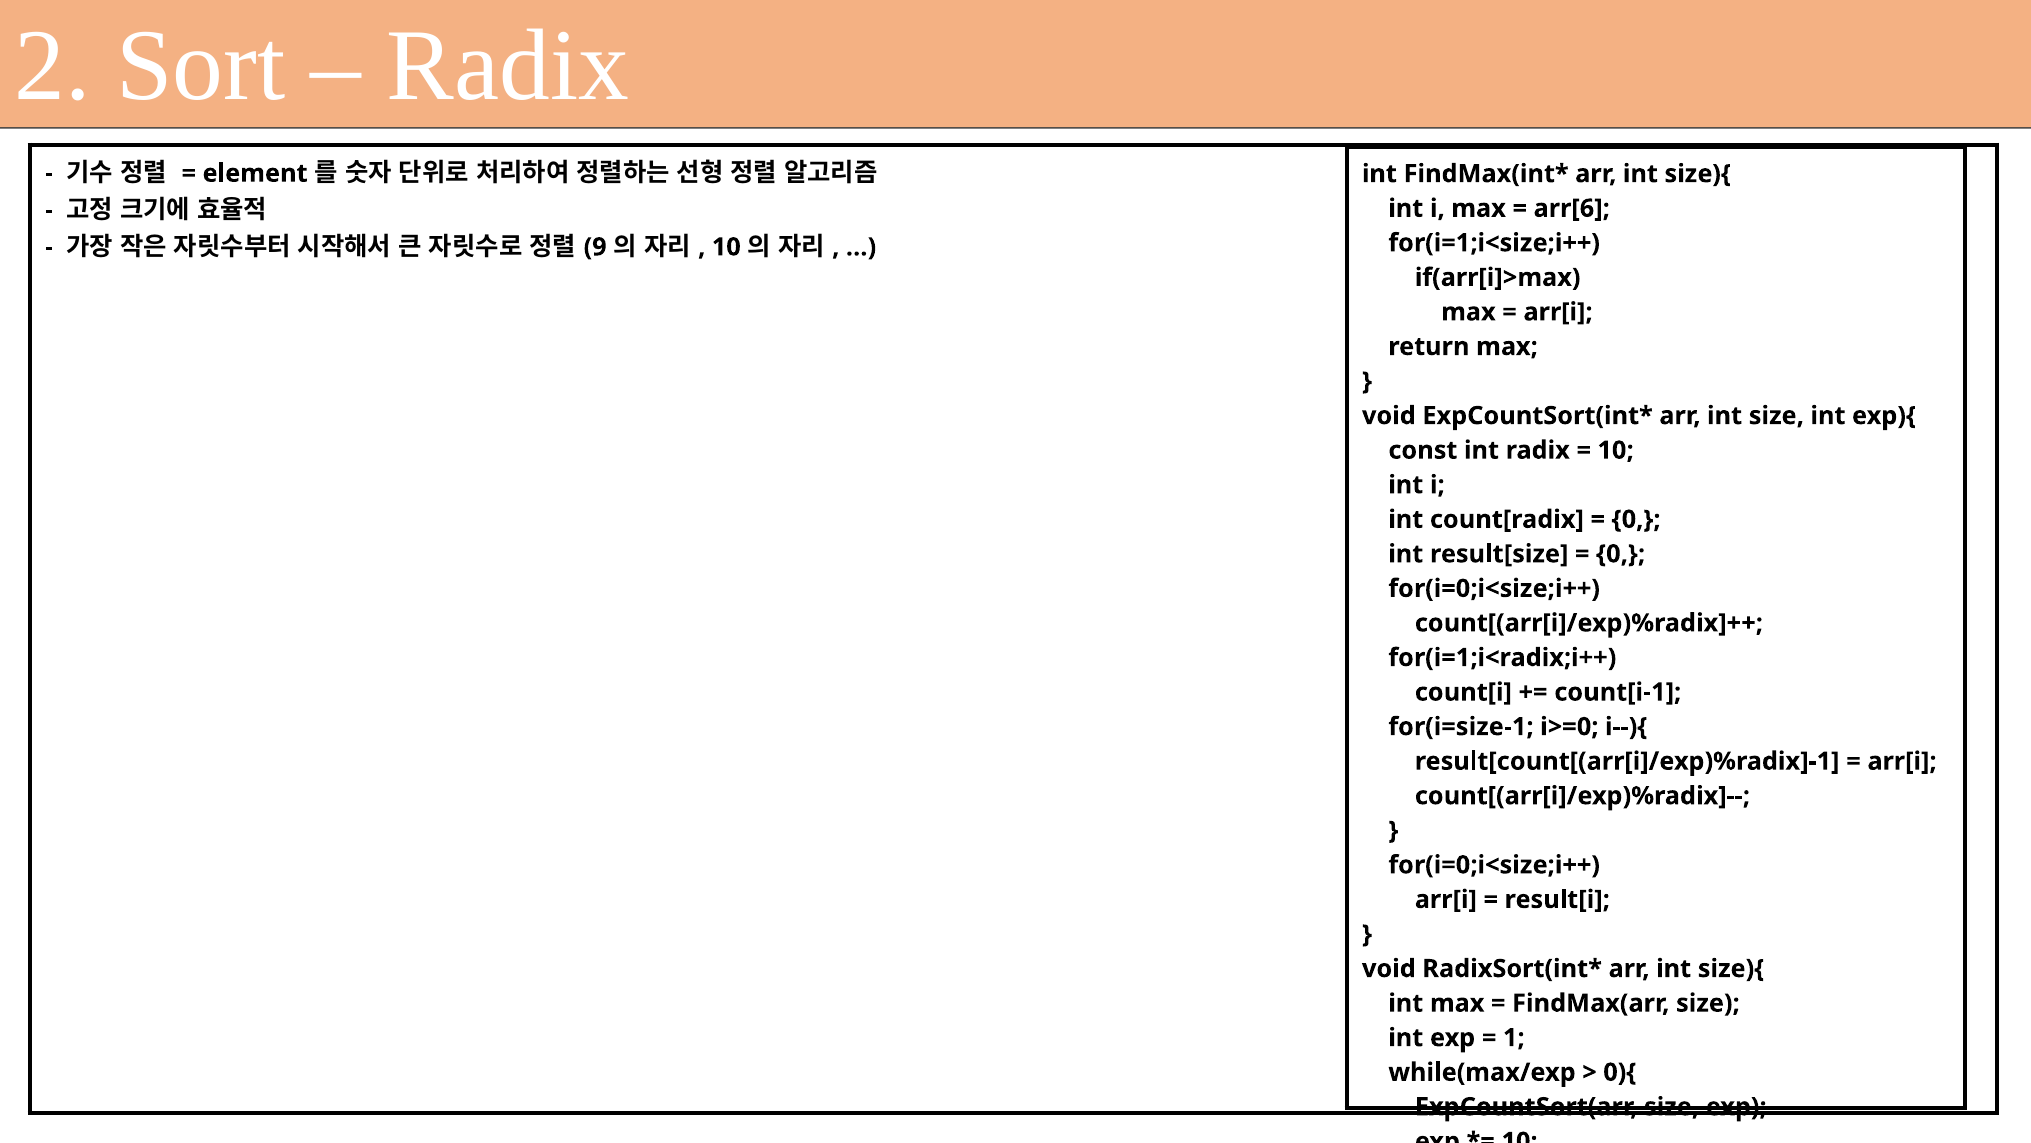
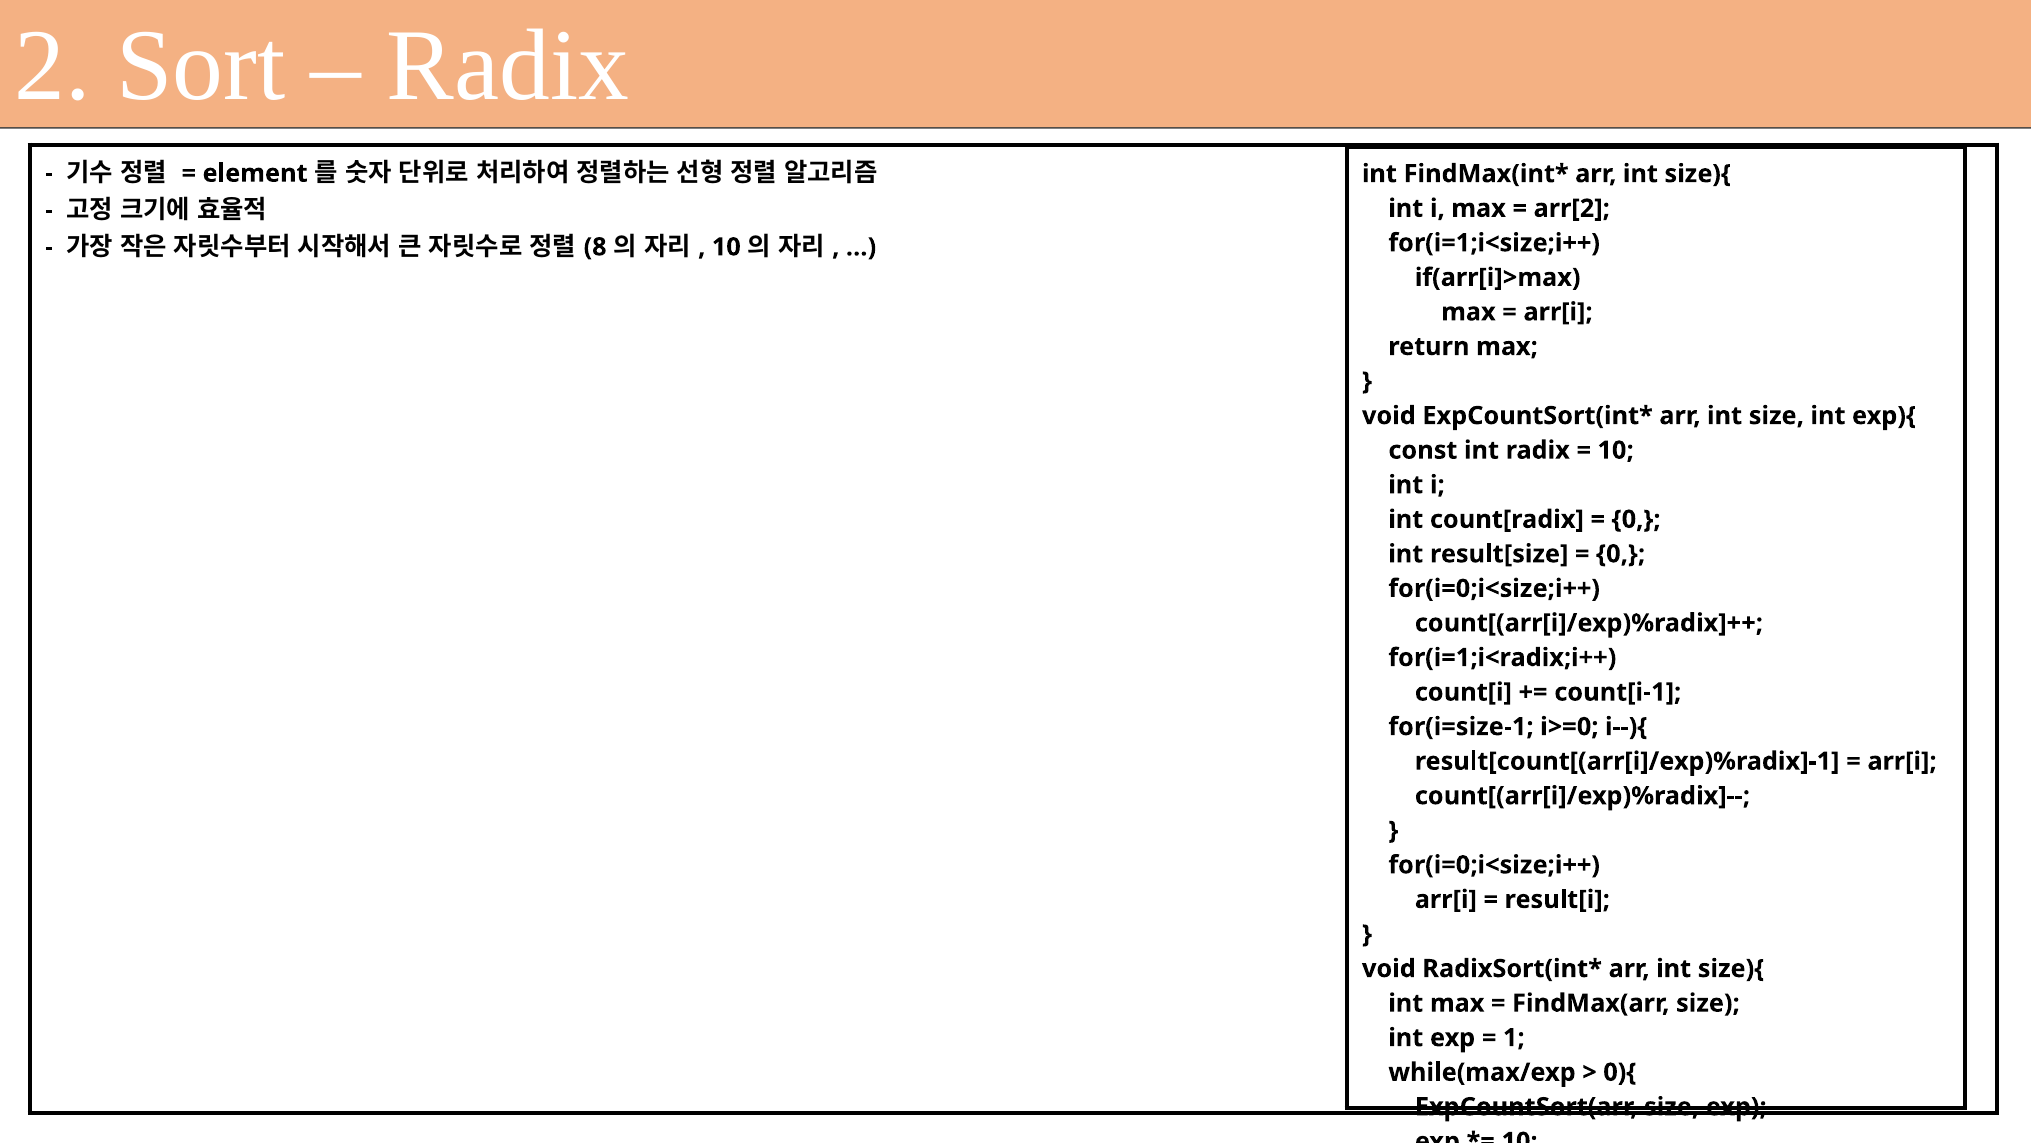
arr[6: arr[6 -> arr[2 (1572, 208)
9: 9 -> 8 (595, 247)
